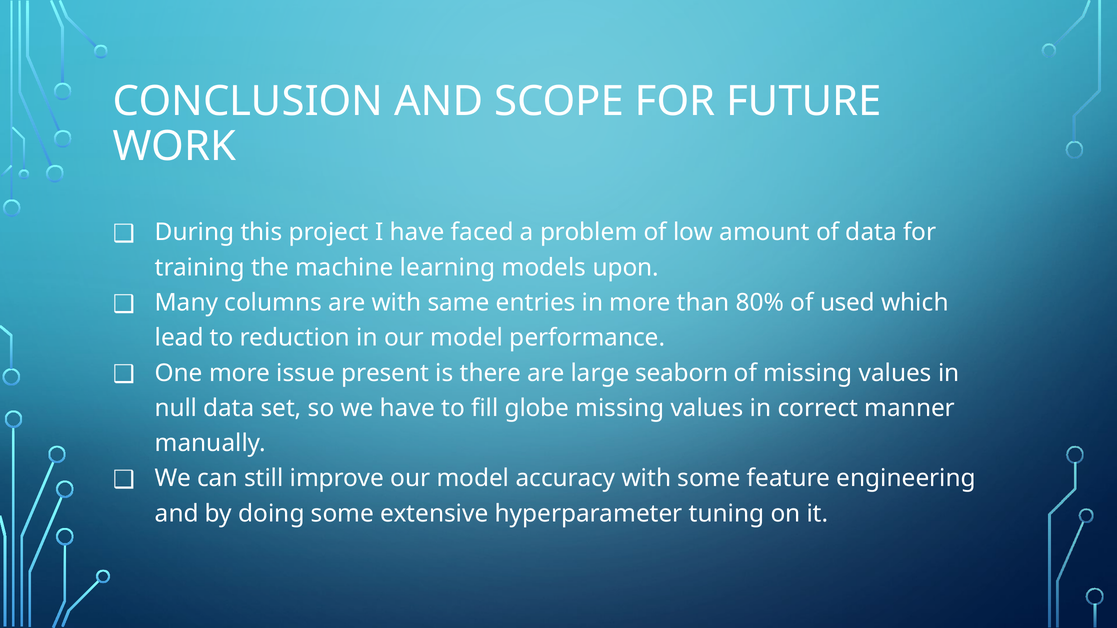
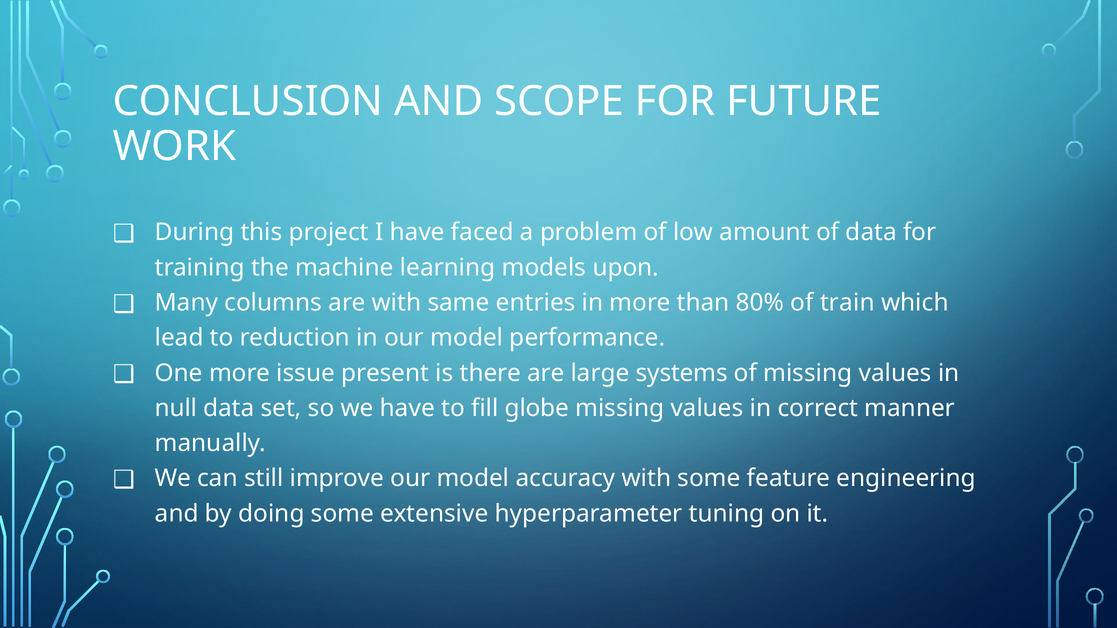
used: used -> train (847, 303)
seaborn: seaborn -> systems (682, 373)
